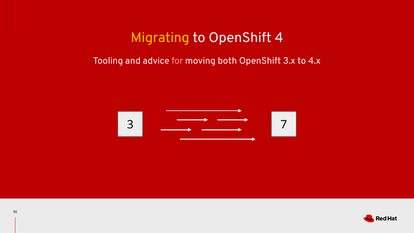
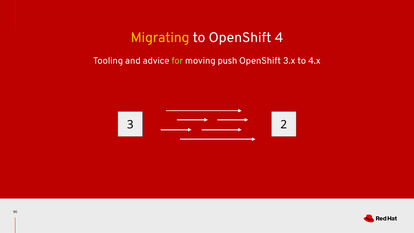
for colour: pink -> light green (177, 61)
both: both -> push (227, 61)
7: 7 -> 2 (284, 125)
